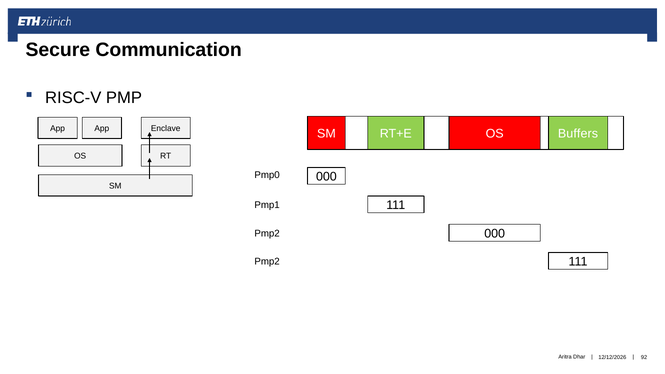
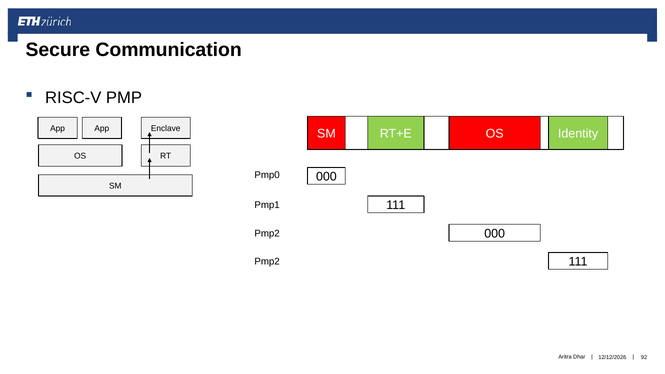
Buffers: Buffers -> Identity (578, 134)
